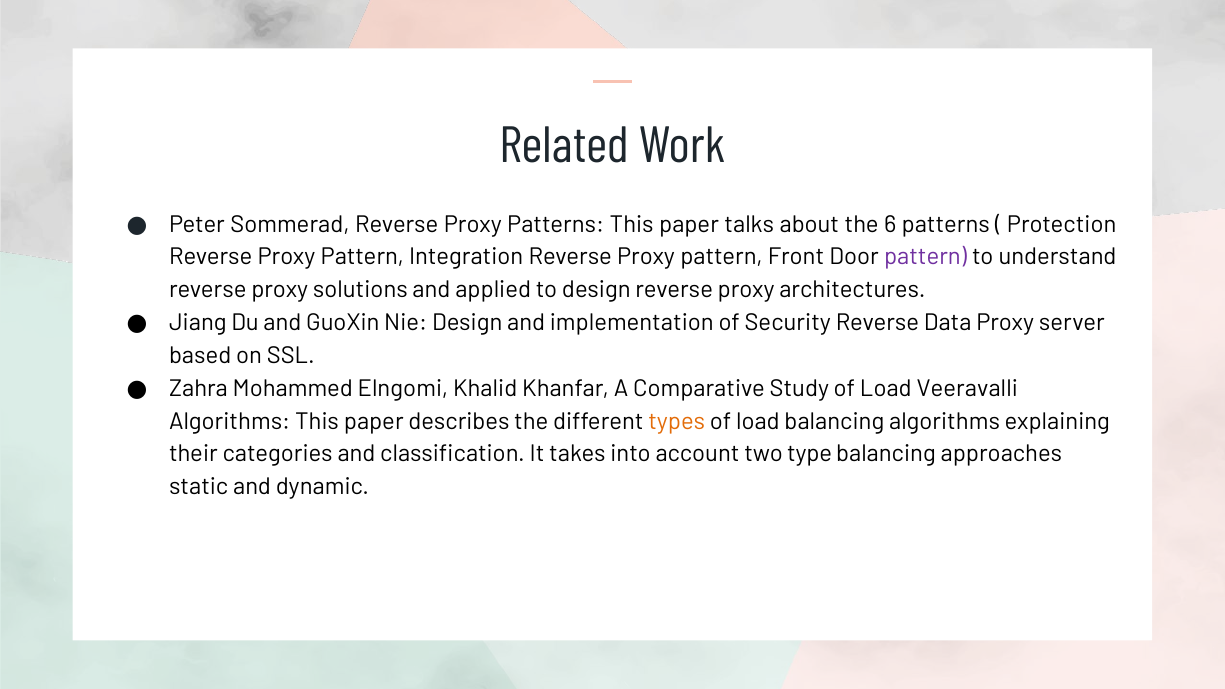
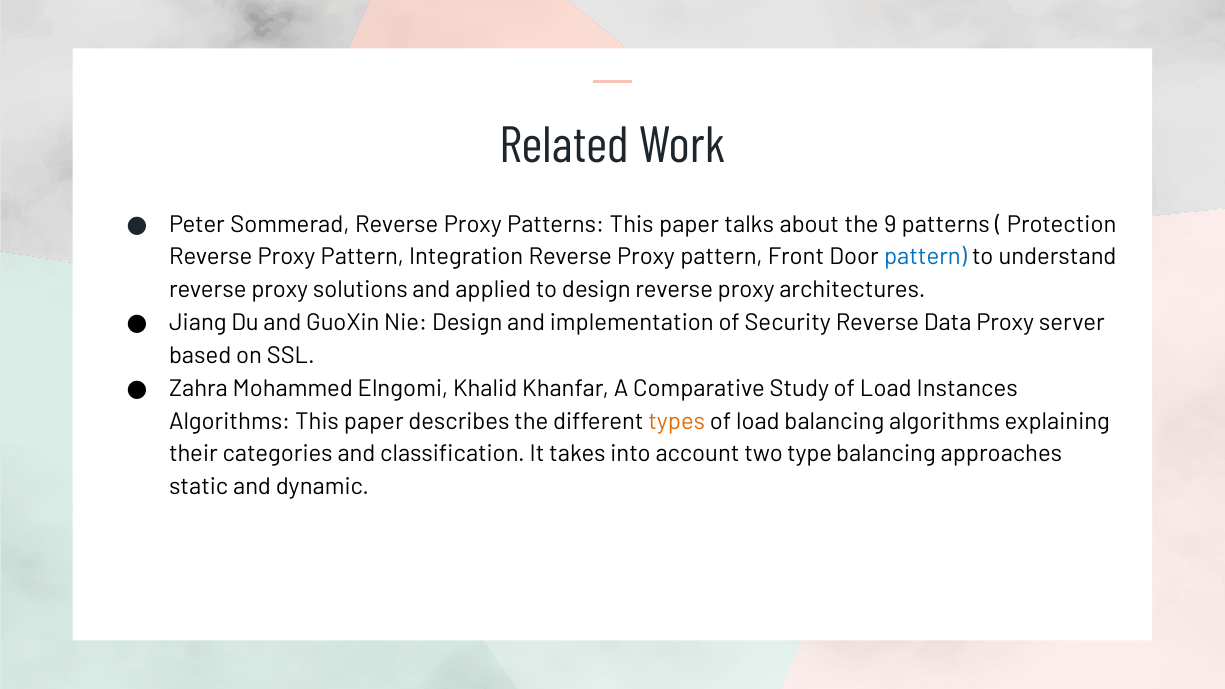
6: 6 -> 9 (890, 224)
pattern colour: purple -> blue (926, 257)
Veeravalli: Veeravalli -> Instances (967, 388)
